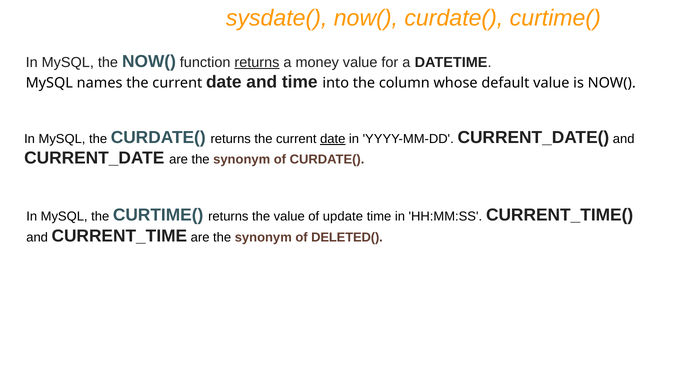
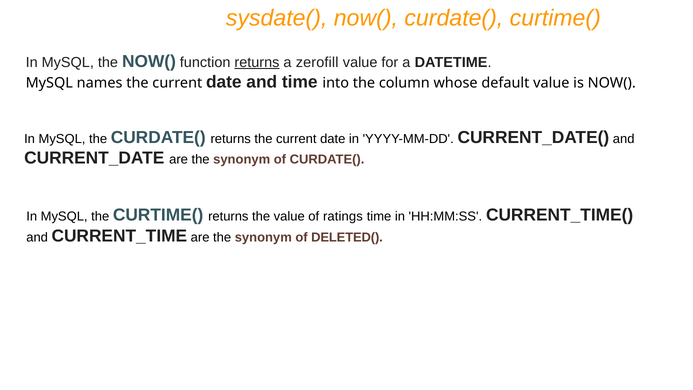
money: money -> zerofill (317, 62)
date underline: present -> none (333, 139)
update: update -> ratings (343, 216)
